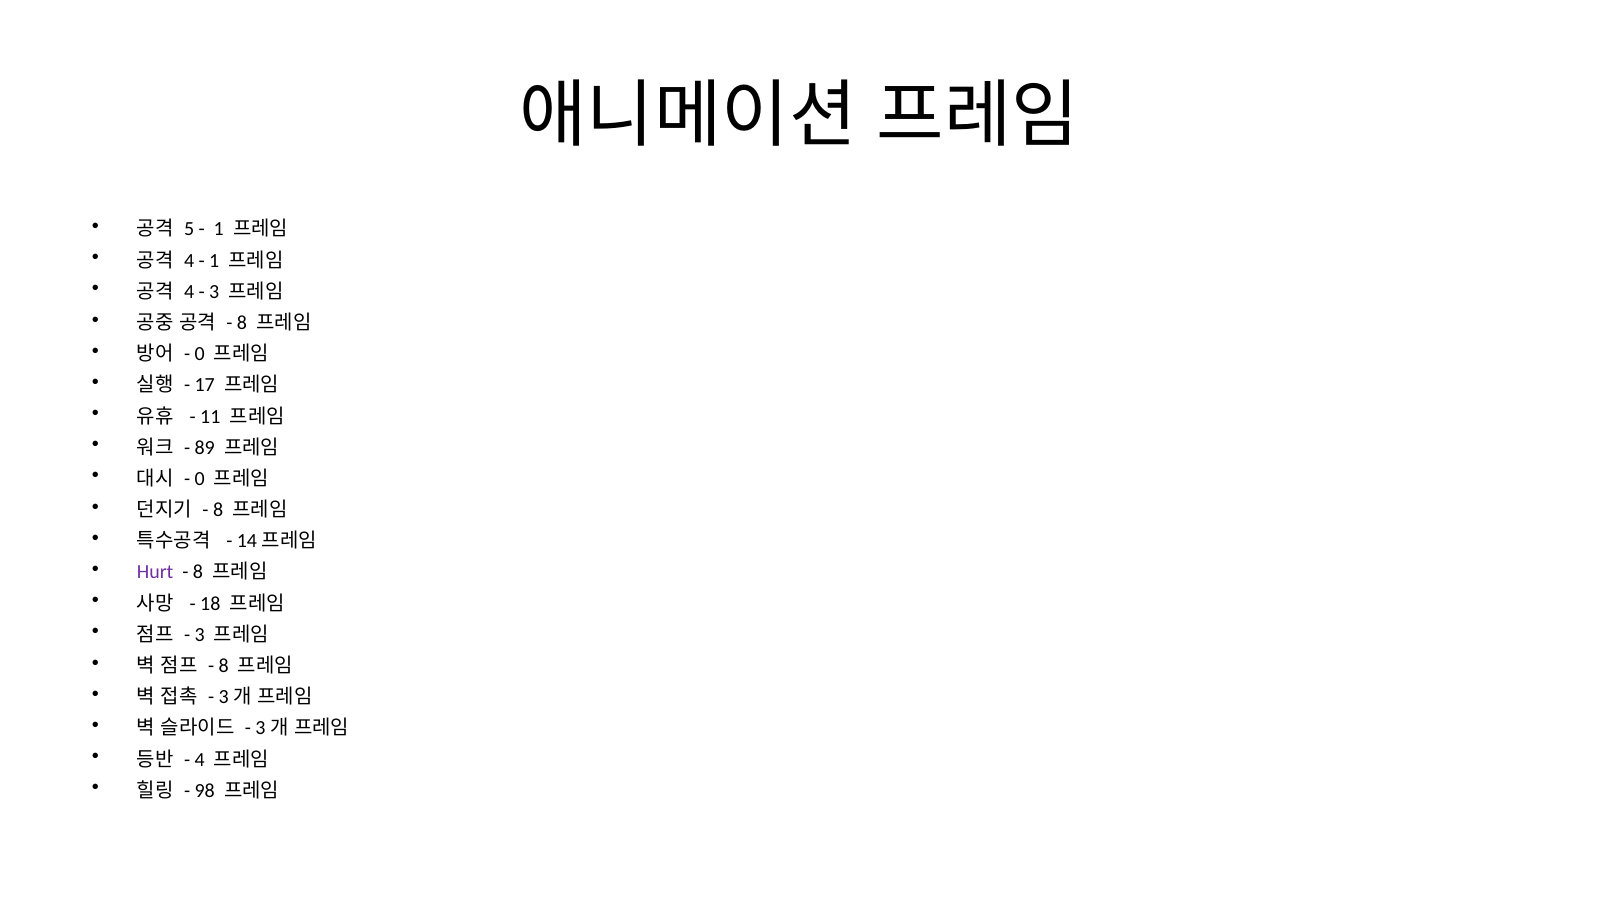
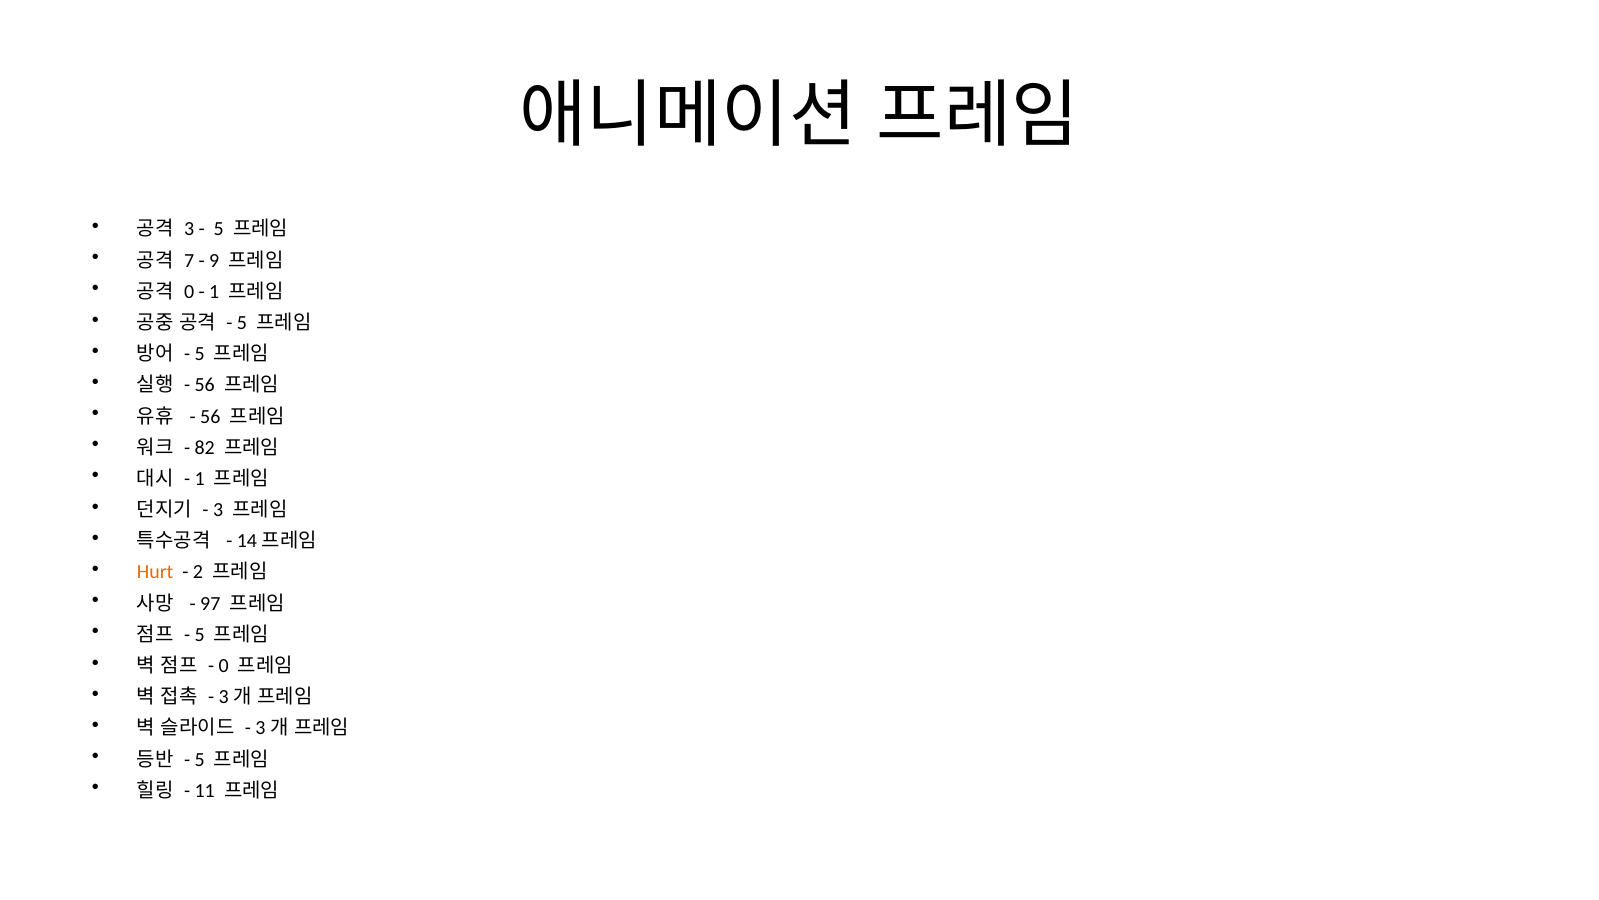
5: 5 -> 3 (189, 229)
1: 1 -> 5 (219, 229)
4: 4 -> 7 (189, 260)
1: 1 -> 9 (214, 260)
4: 4 -> 0 (189, 292)
3: 3 -> 1 (214, 292)
8: 8 -> 5 (242, 323)
0: 0 -> 5 (200, 354)
17: 17 -> 56 (205, 385)
11: 11 -> 56 (210, 416)
89: 89 -> 82 (205, 447)
0: 0 -> 1 (200, 479)
8: 8 -> 3 (218, 510)
Hurt colour: purple -> orange (155, 572)
8: 8 -> 2 (198, 572)
18: 18 -> 97 (210, 603)
3: 3 -> 5 (200, 634)
8: 8 -> 0 (224, 666)
4: 4 -> 5 (200, 759)
98: 98 -> 11 (205, 790)
